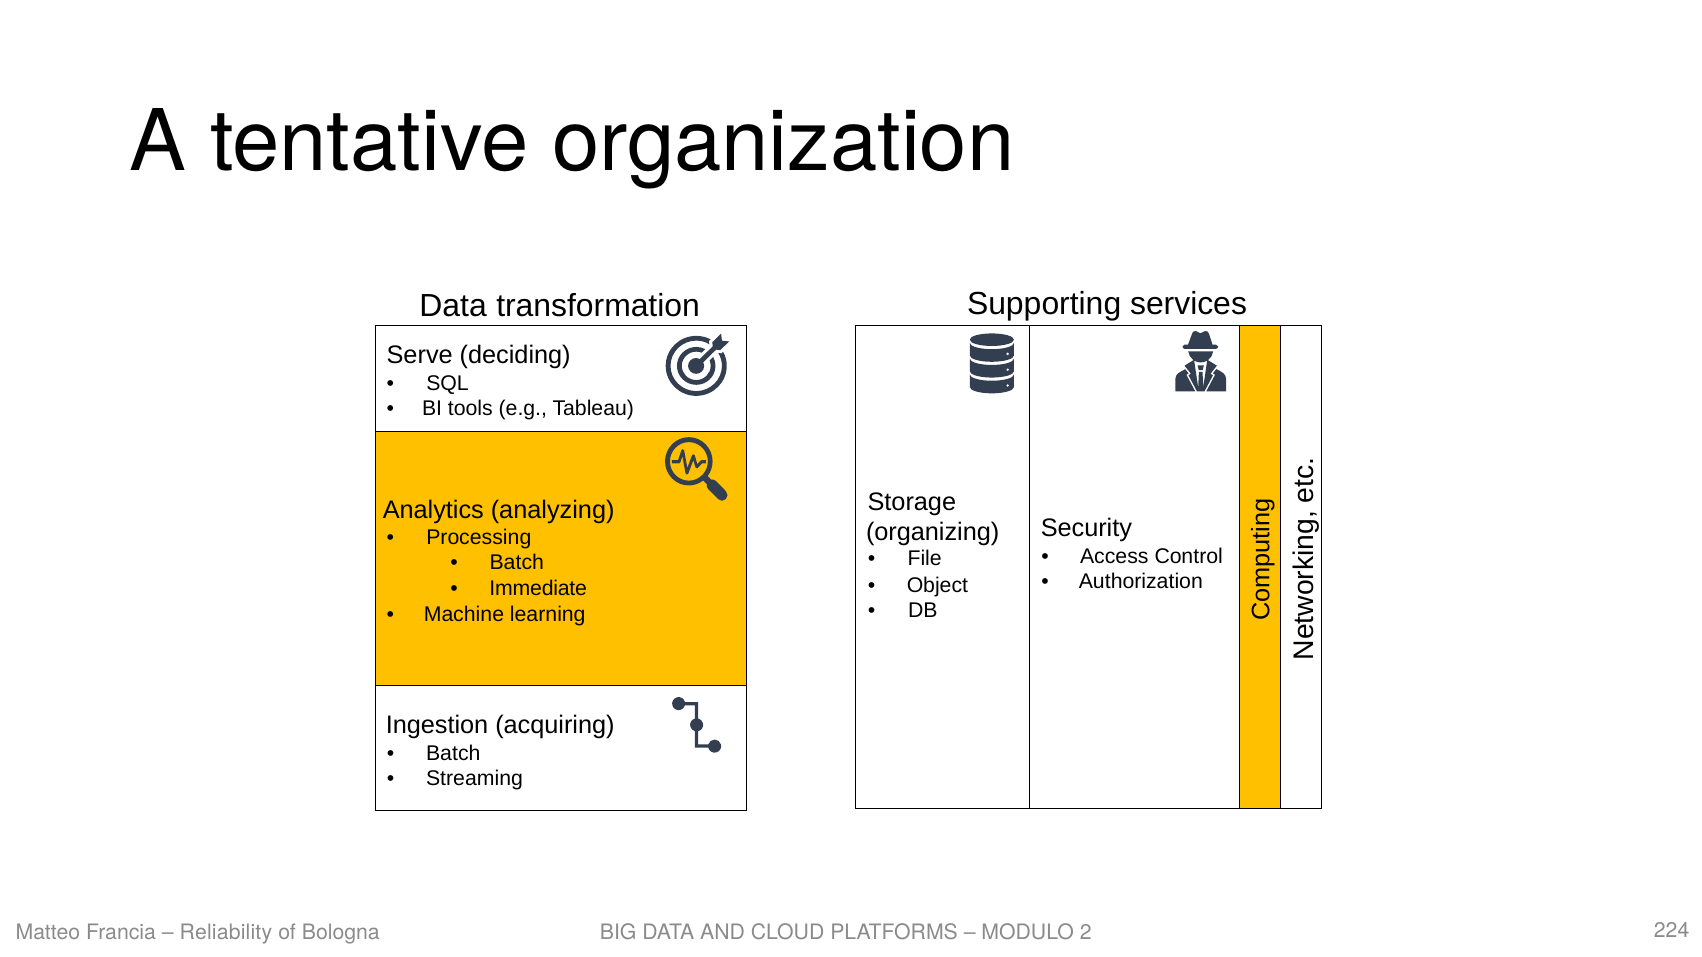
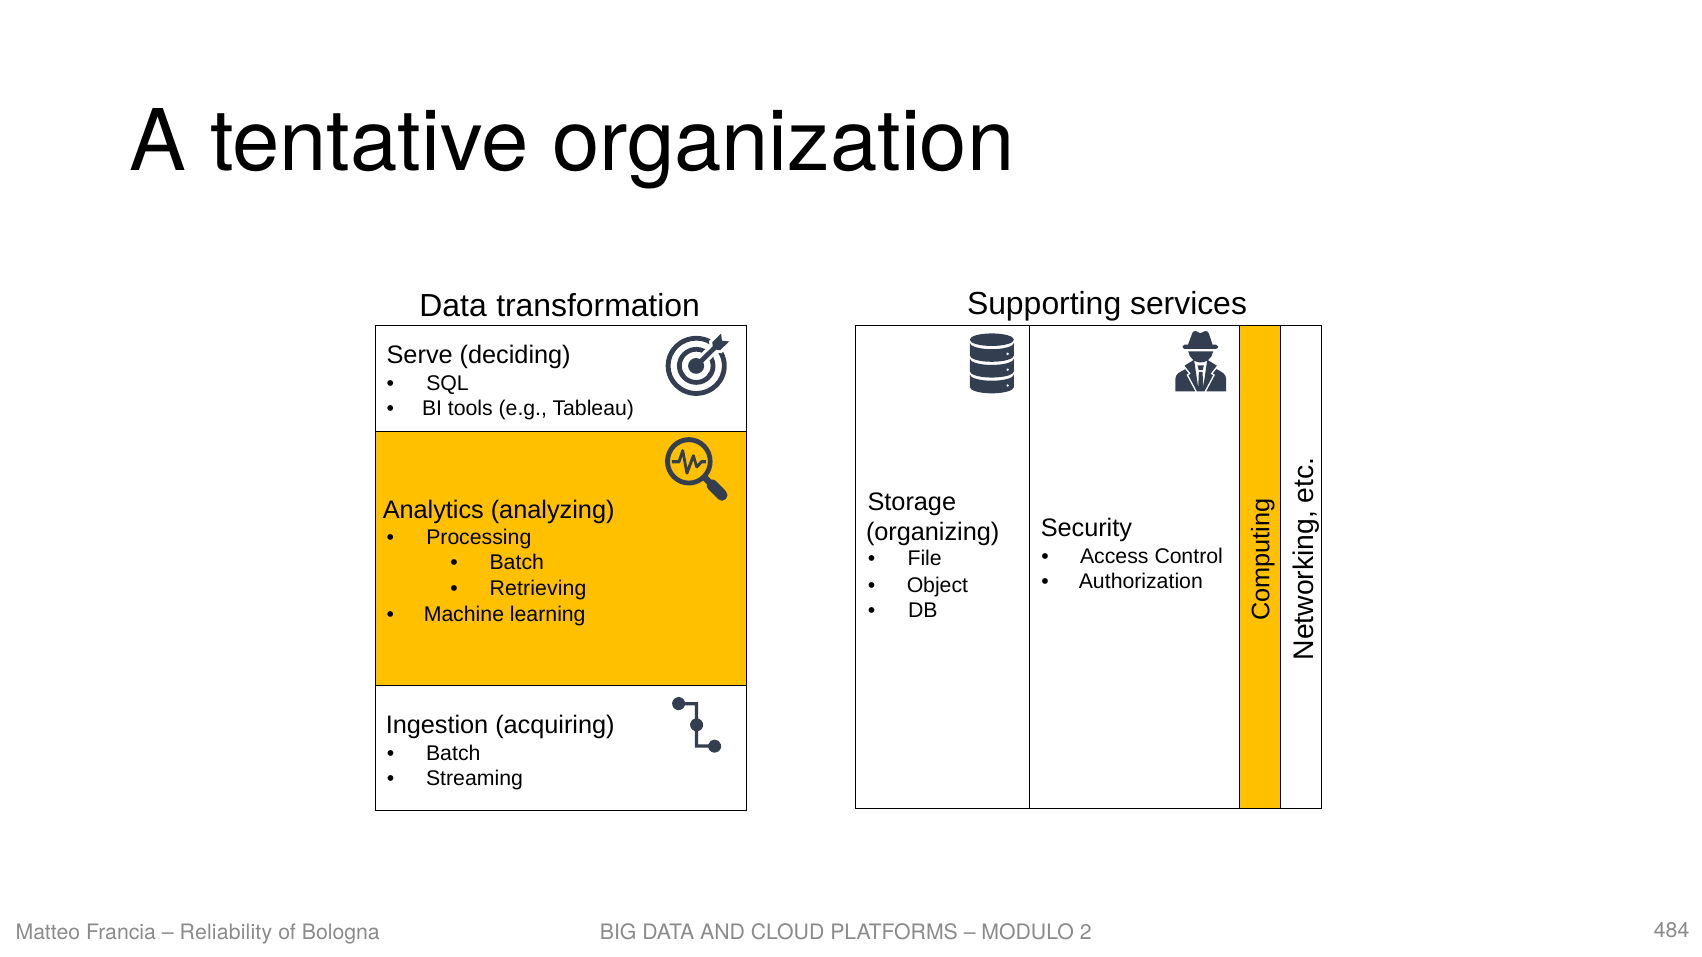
Immediate: Immediate -> Retrieving (538, 588)
224: 224 -> 484 (1672, 931)
